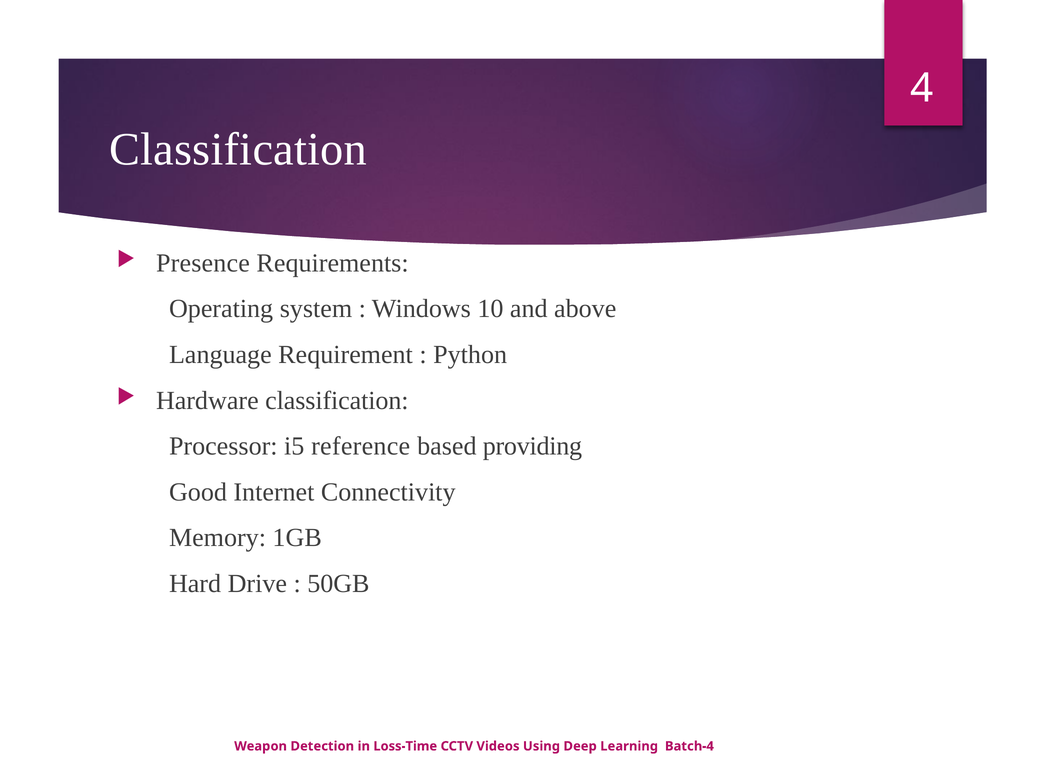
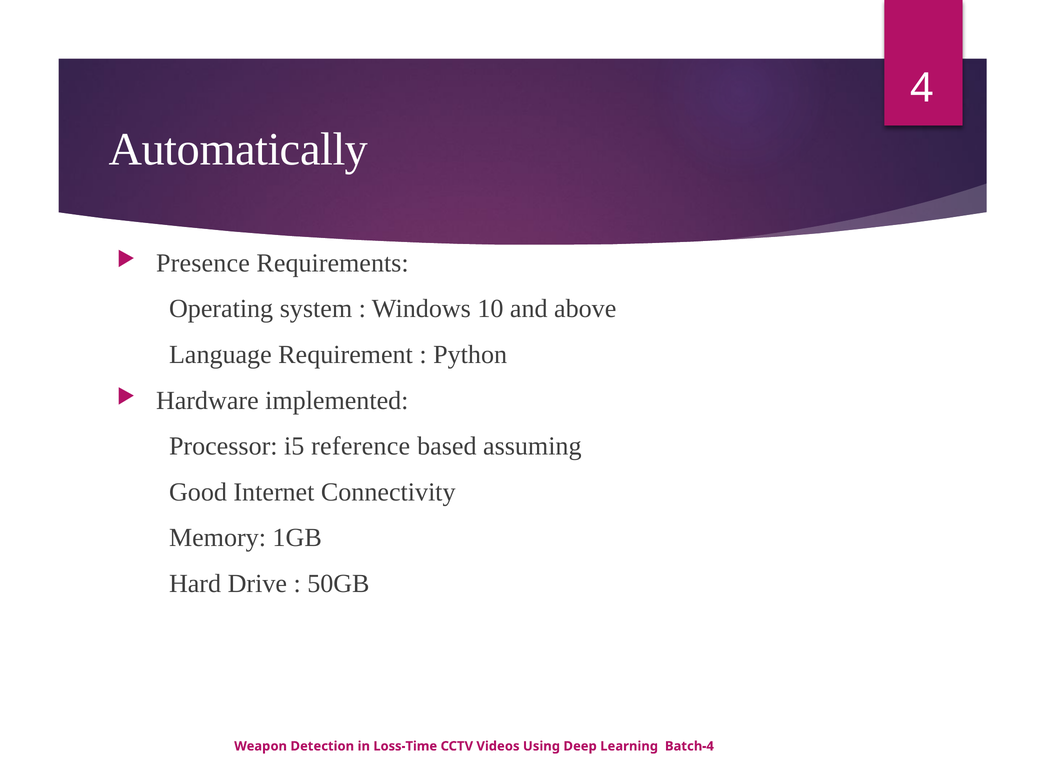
Classification: Classification -> Automatically (238, 150)
Hardware classification: classification -> implemented (337, 400)
providing: providing -> assuming (532, 446)
